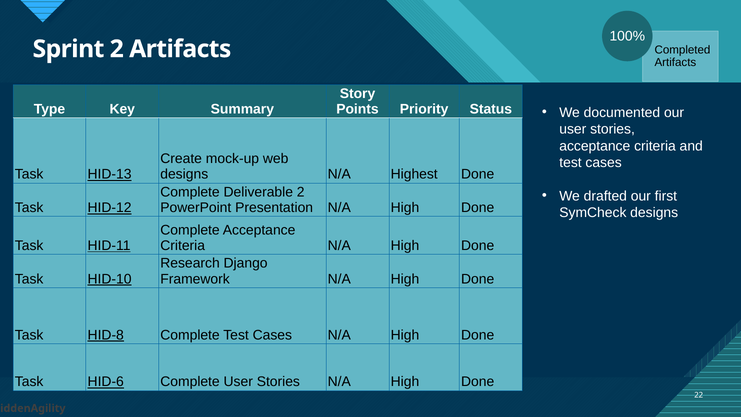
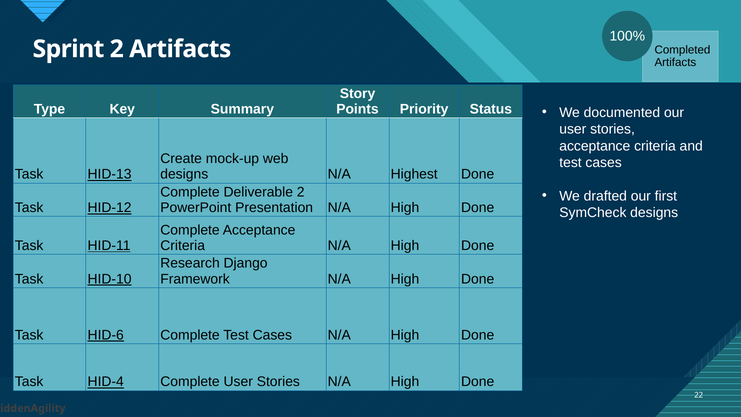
HID-8: HID-8 -> HID-6 (106, 335)
HID-6: HID-6 -> HID-4 (106, 382)
